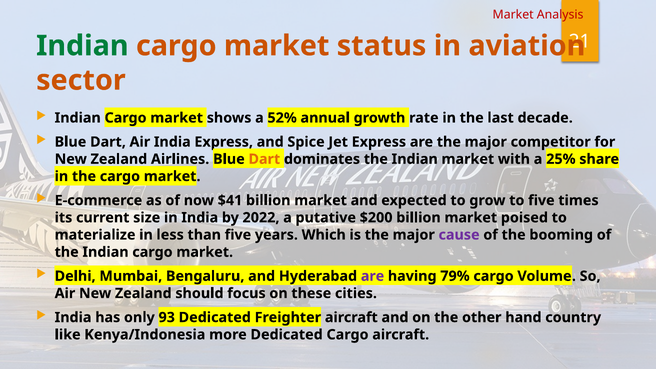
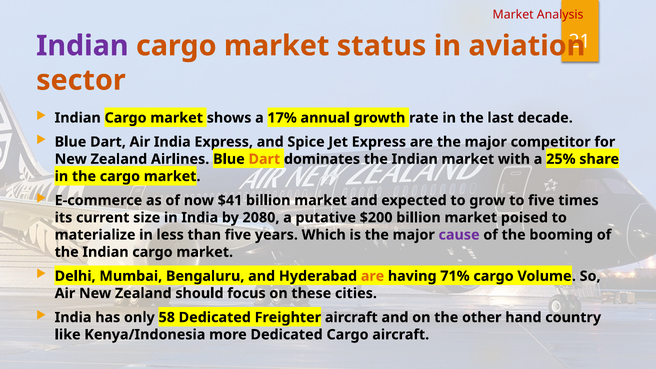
Indian colour: green -> purple (82, 46)
52%: 52% -> 17% (282, 118)
2022: 2022 -> 2080 (261, 218)
are colour: purple -> orange (373, 276)
79%: 79% -> 71% (455, 276)
93: 93 -> 58 (167, 317)
